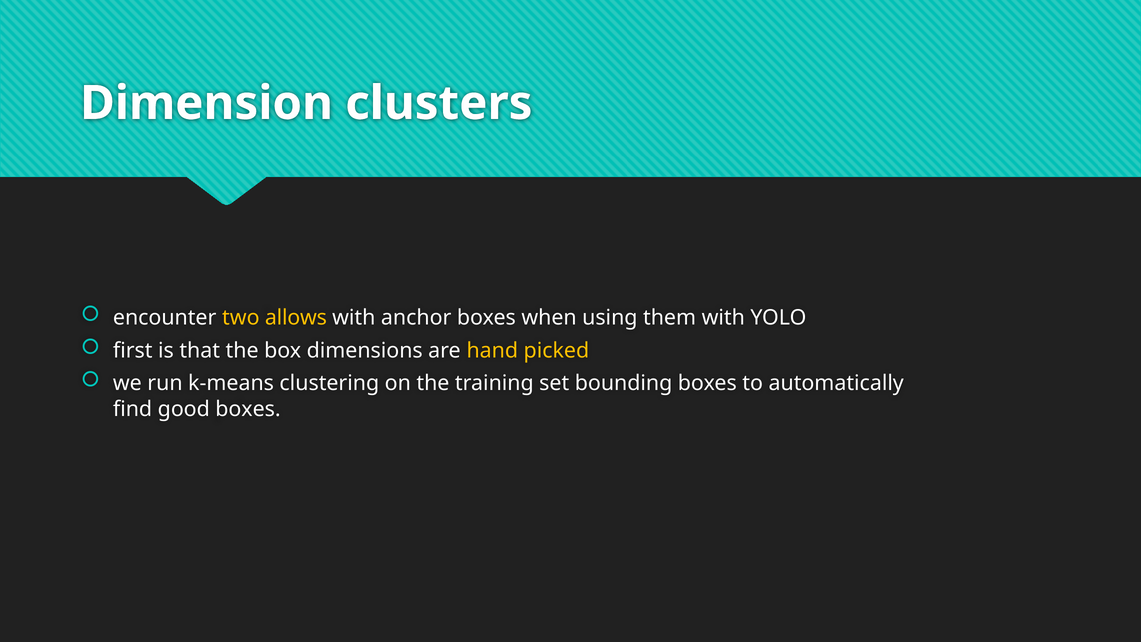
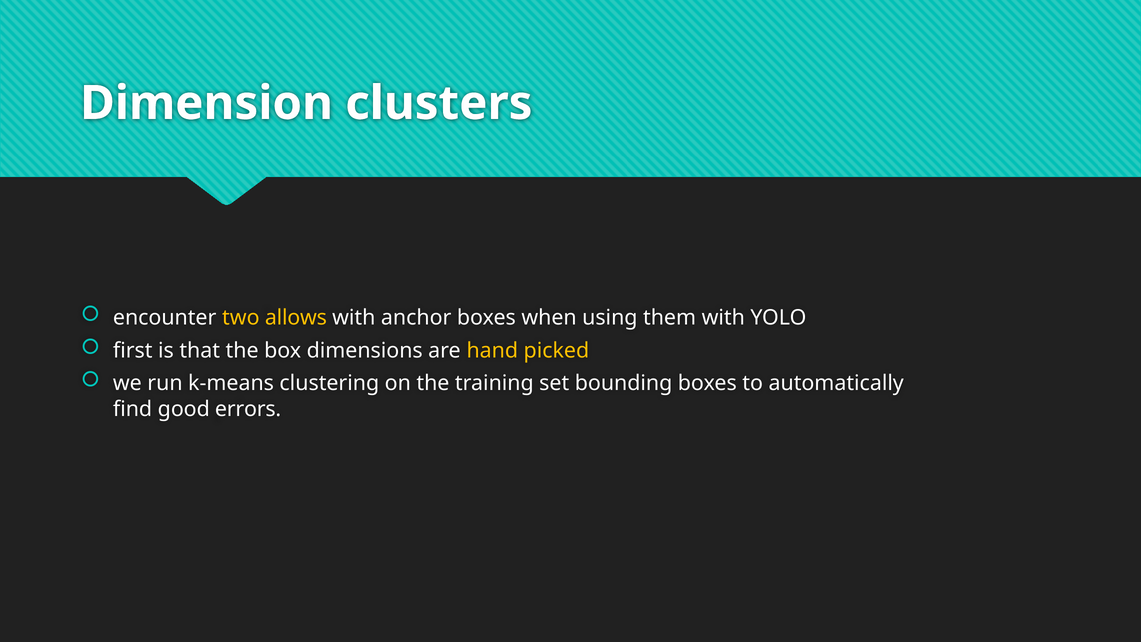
good boxes: boxes -> errors (248, 409)
